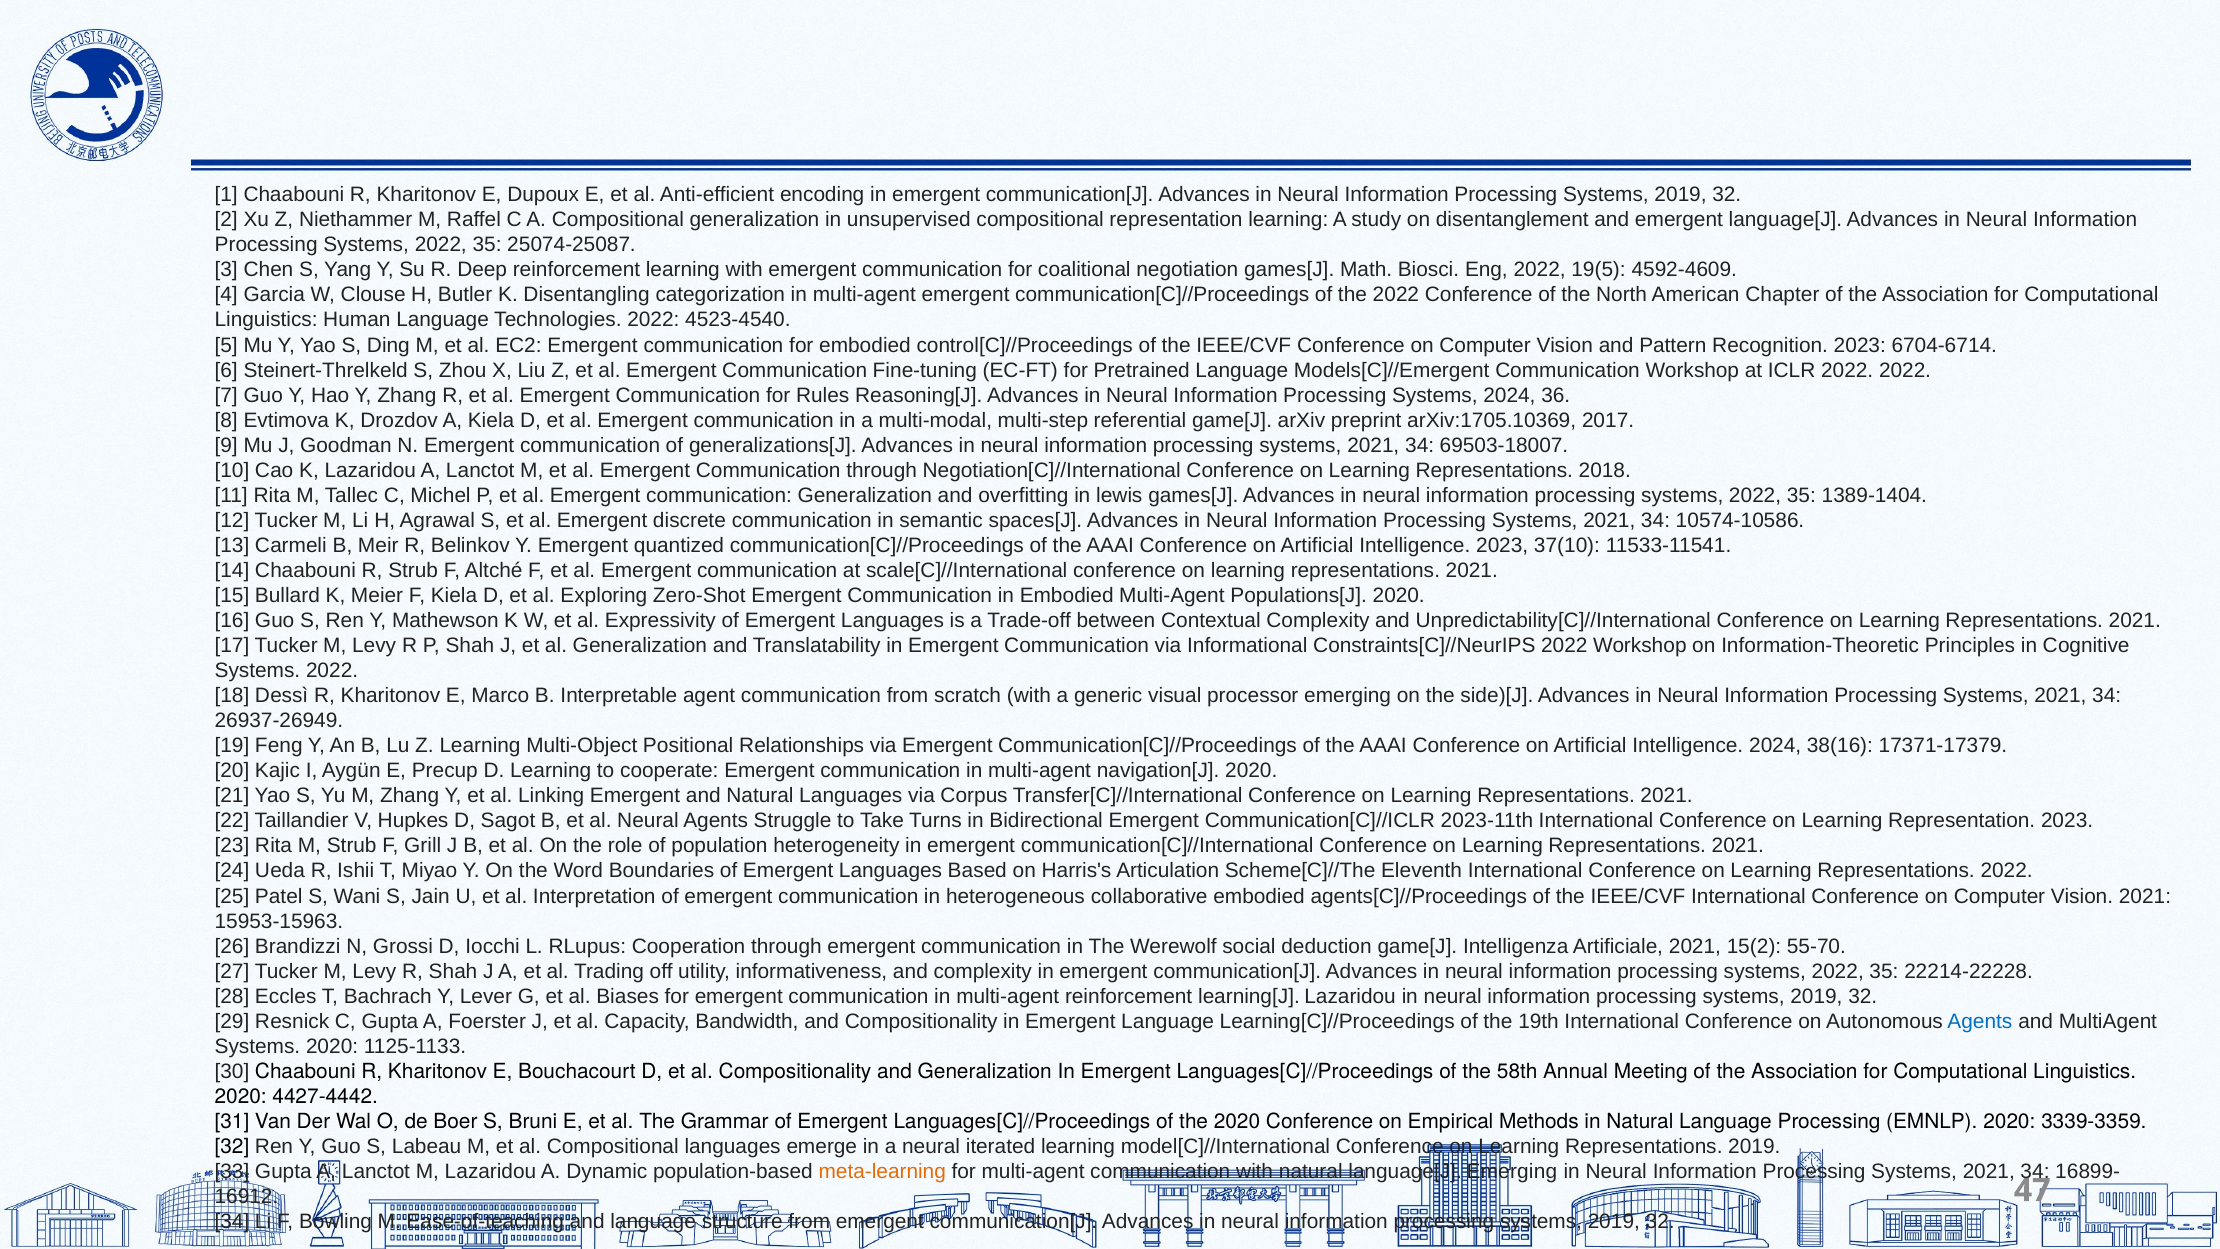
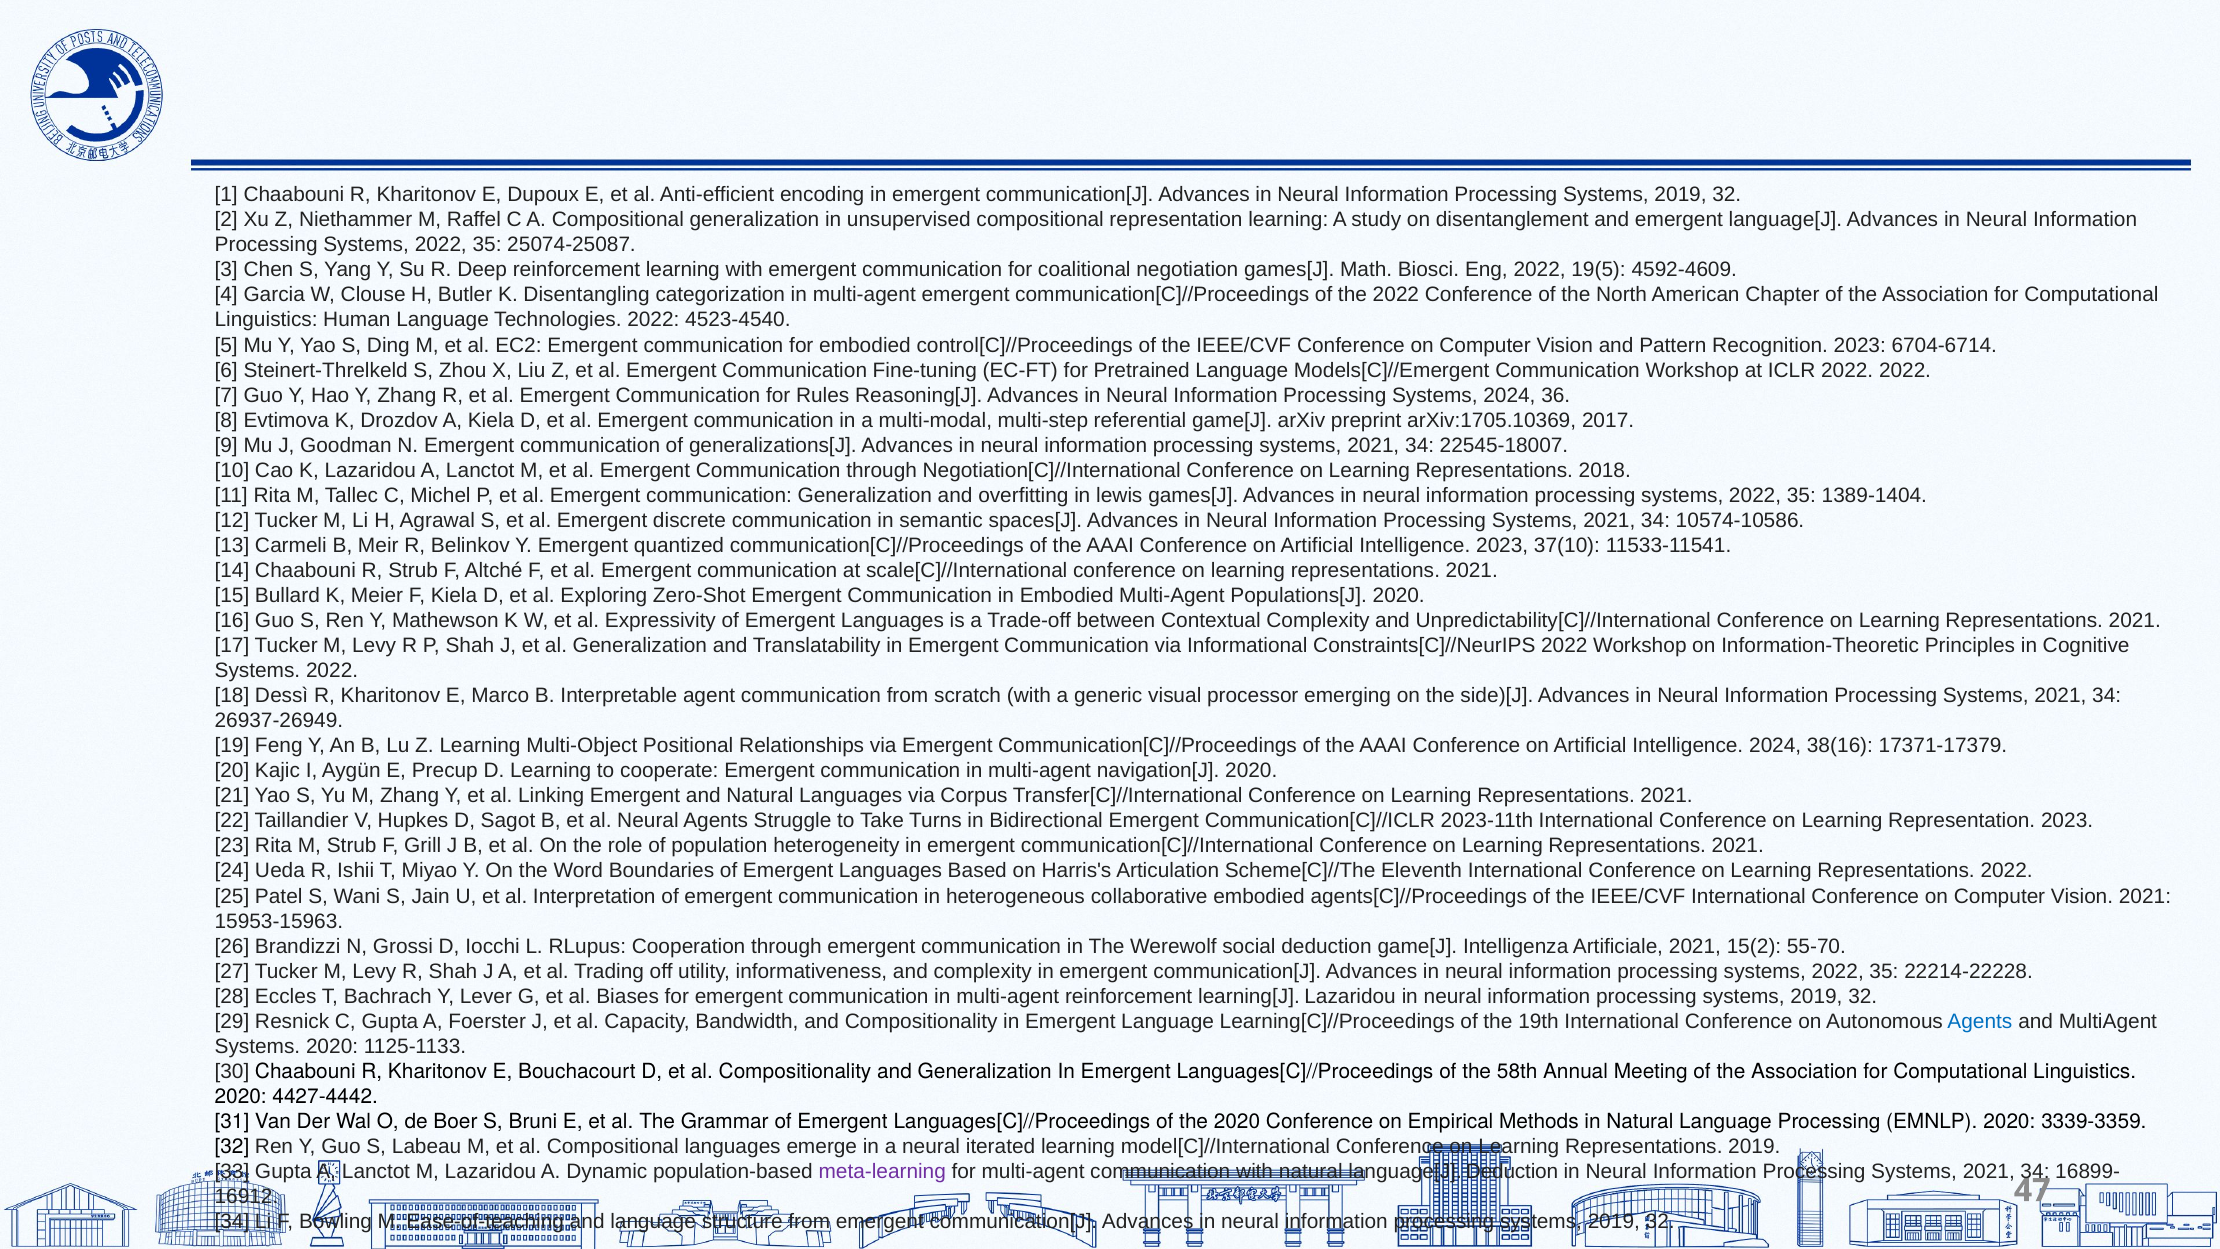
69503-18007: 69503-18007 -> 22545-18007 (1504, 445)
meta-learning colour: orange -> purple (882, 1171)
language[J Emerging: Emerging -> Deduction (1512, 1171)
